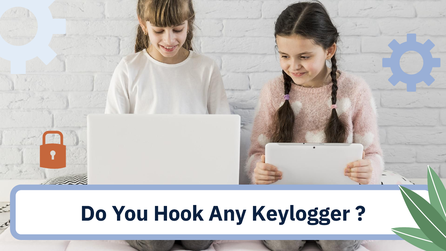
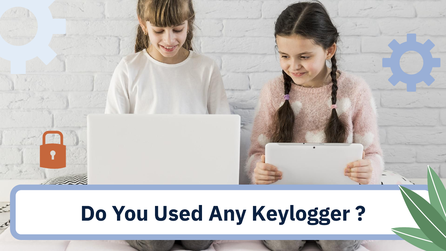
Hook: Hook -> Used (178, 214)
